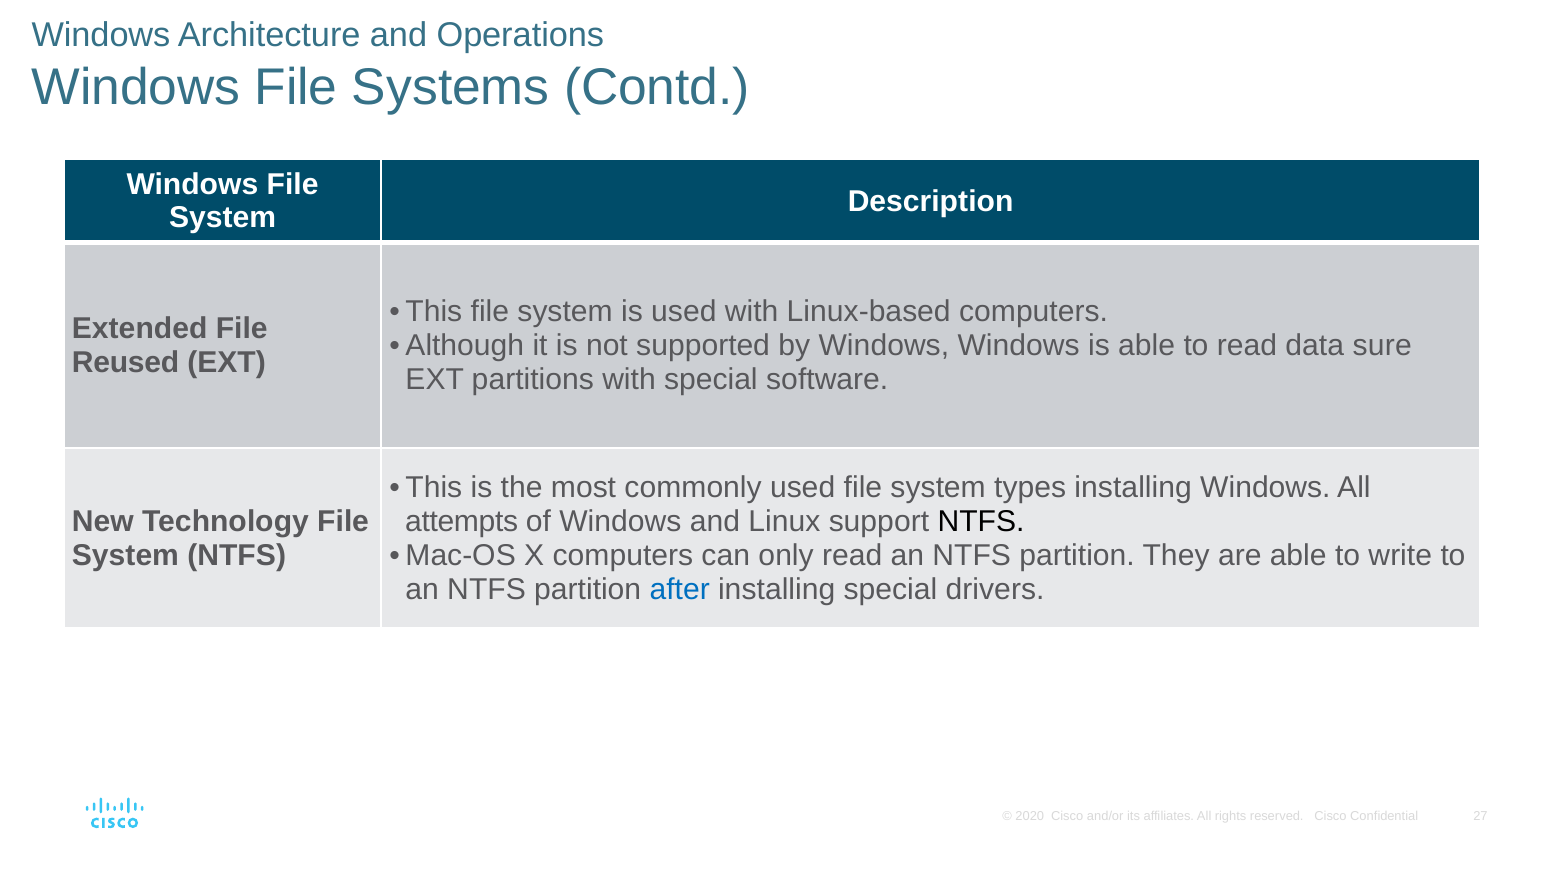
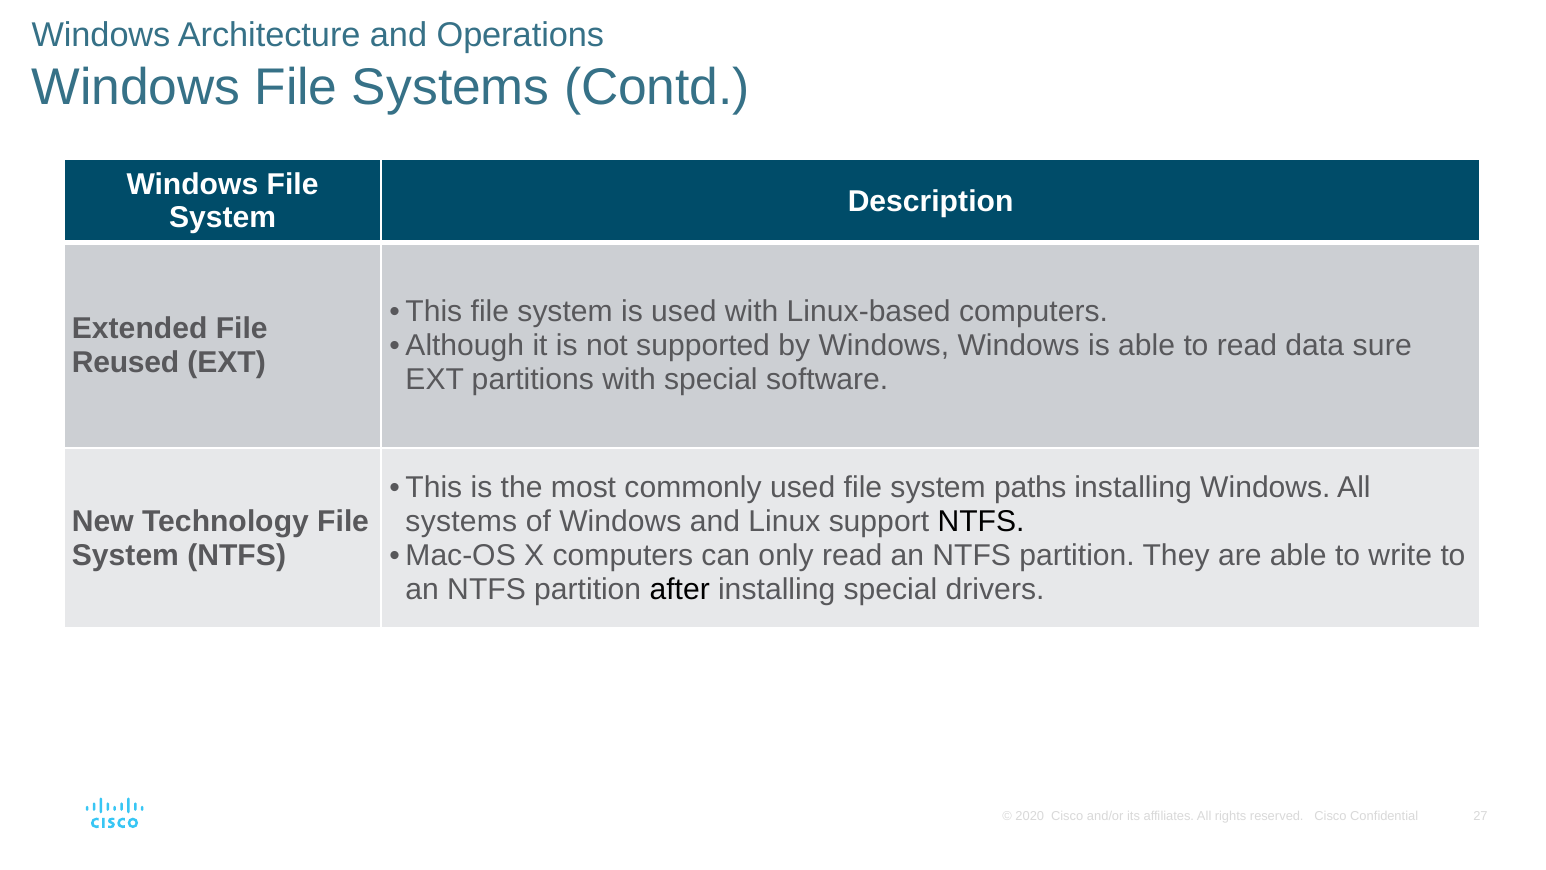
types: types -> paths (1030, 488)
attempts: attempts -> systems (461, 521)
after colour: blue -> black (680, 589)
